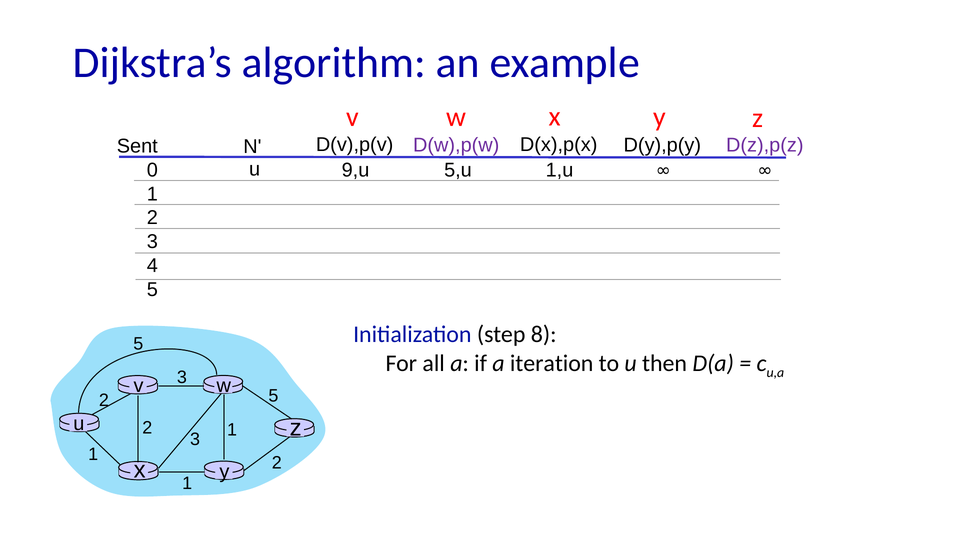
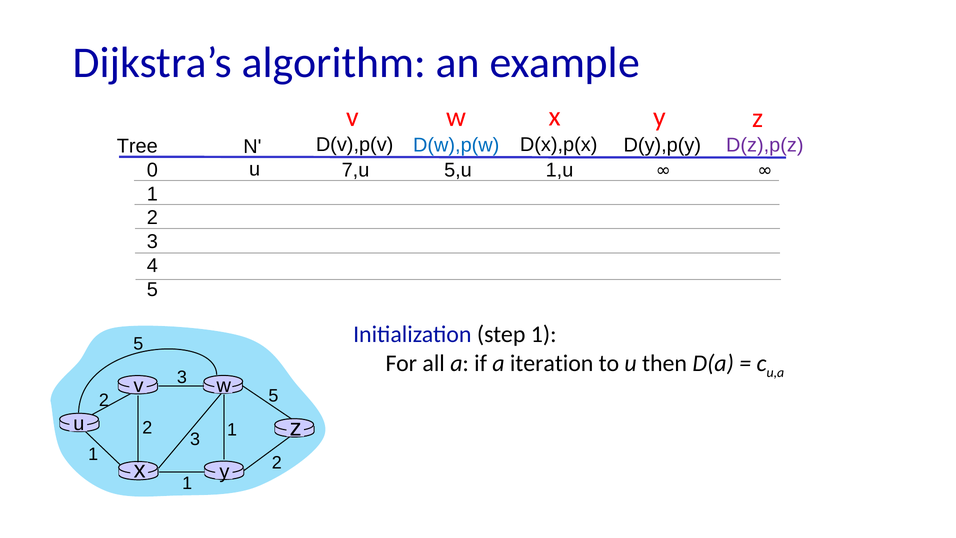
D(w),p(w colour: purple -> blue (456, 145)
Sent: Sent -> Tree (137, 146)
9,u: 9,u -> 7,u (356, 170)
step 8: 8 -> 1 (544, 334)
